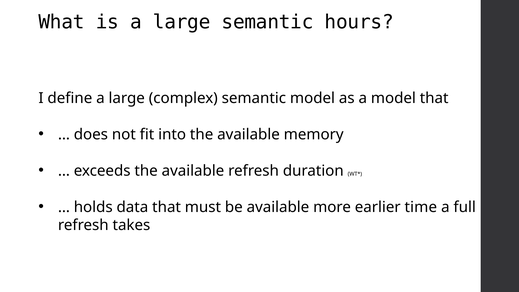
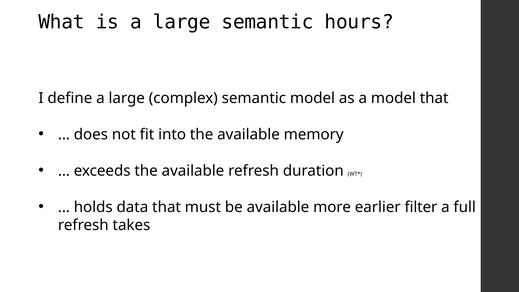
time: time -> filter (421, 207)
